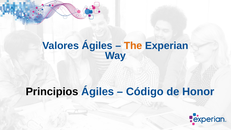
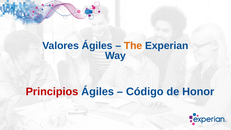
Principios colour: black -> red (52, 92)
